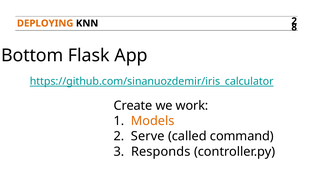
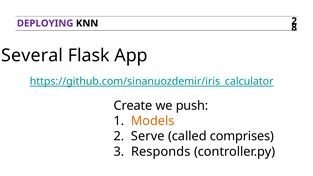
DEPLOYING colour: orange -> purple (45, 23)
Bottom: Bottom -> Several (32, 55)
work: work -> push (192, 106)
command: command -> comprises (242, 136)
